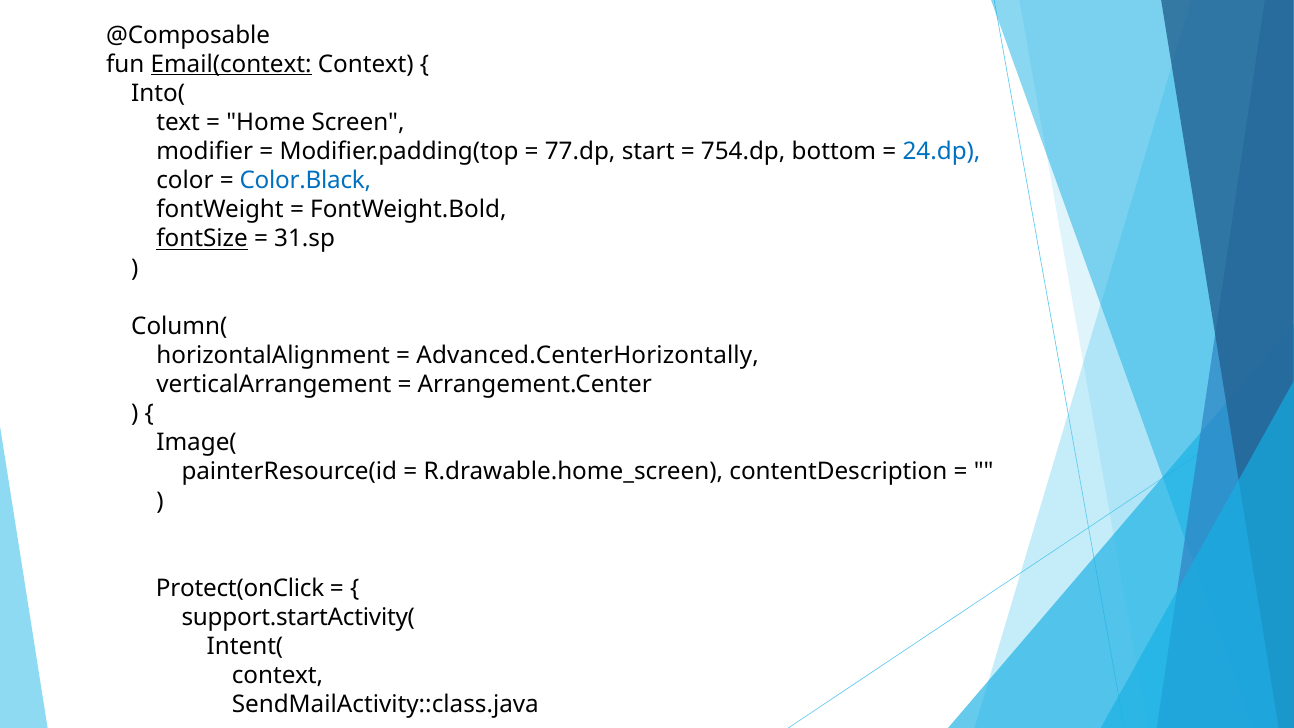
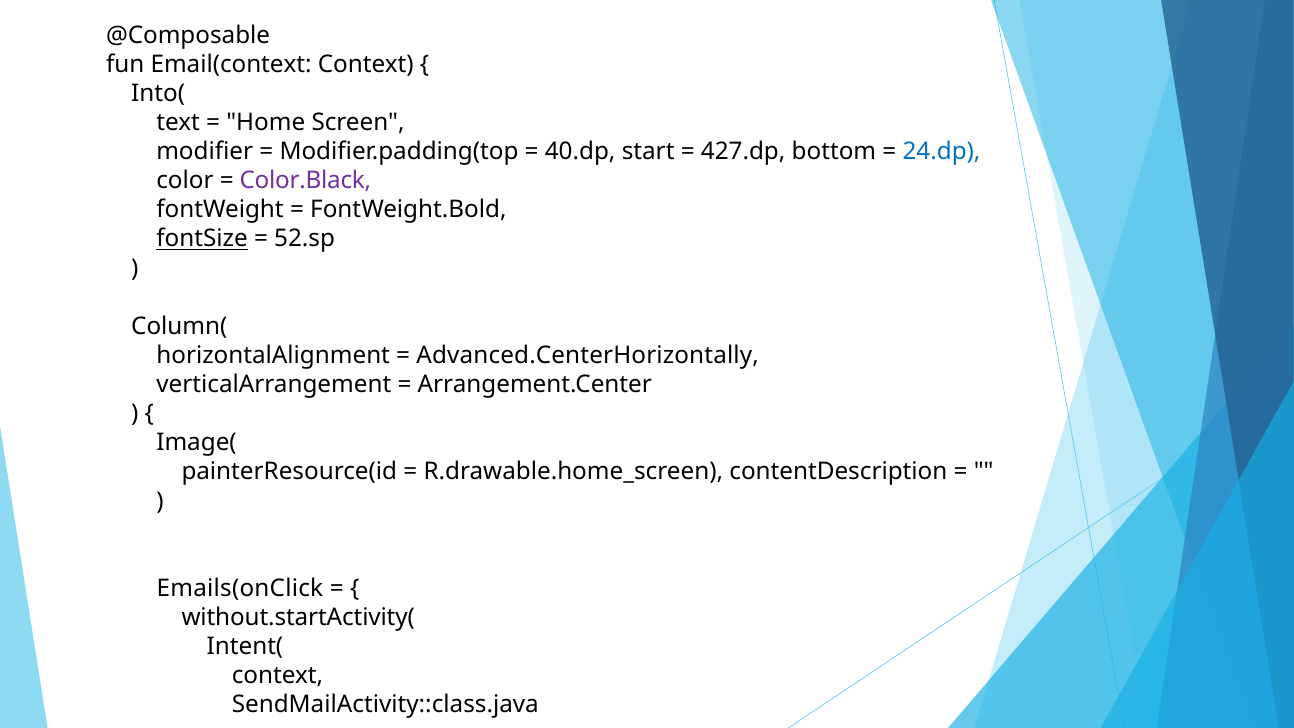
Email(context underline: present -> none (231, 64)
77.dp: 77.dp -> 40.dp (580, 152)
754.dp: 754.dp -> 427.dp (743, 152)
Color.Black colour: blue -> purple (305, 181)
31.sp: 31.sp -> 52.sp (305, 239)
Protect(onClick: Protect(onClick -> Emails(onClick (240, 588)
support.startActivity(: support.startActivity( -> without.startActivity( (298, 617)
